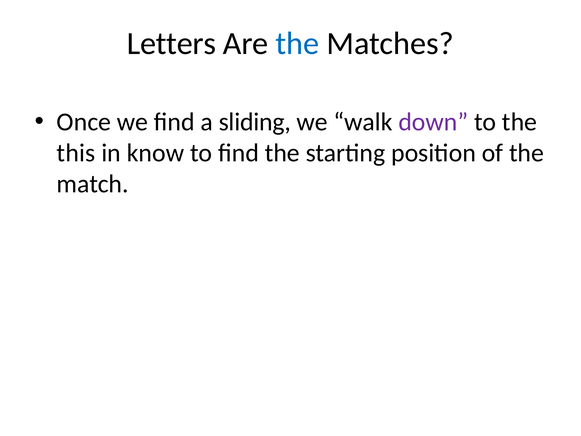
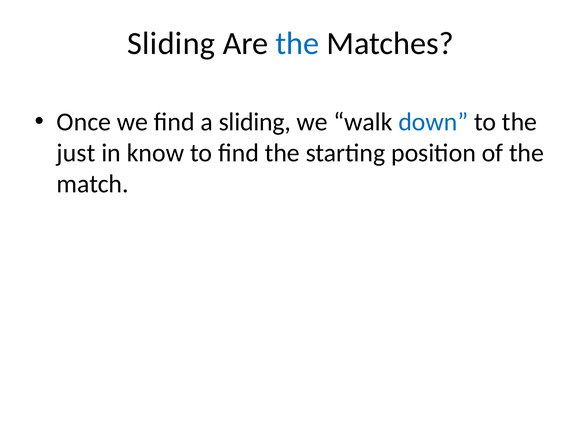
Letters: Letters -> Sliding (171, 43)
down colour: purple -> blue (433, 122)
this: this -> just (76, 153)
